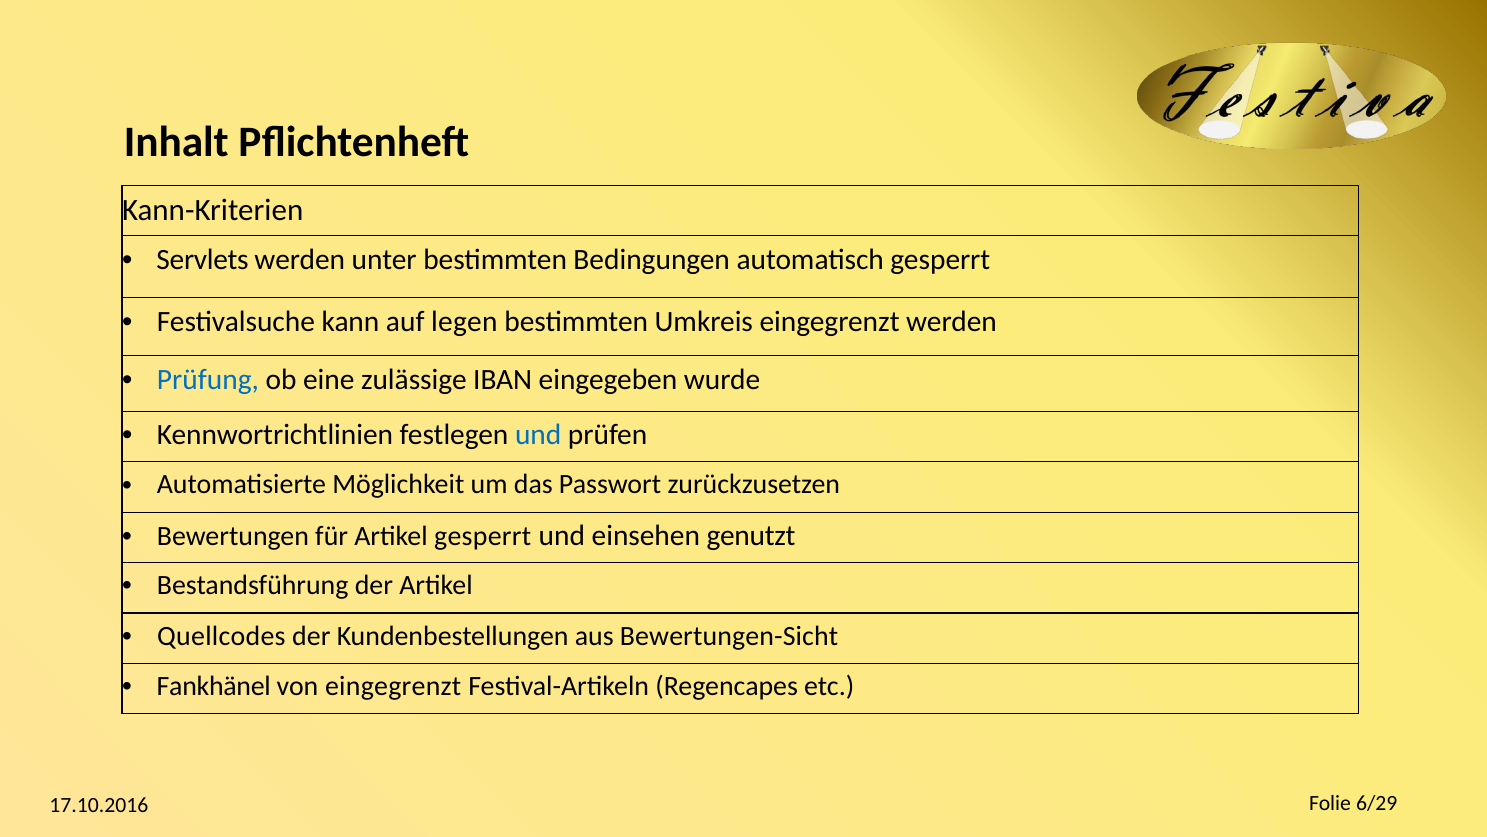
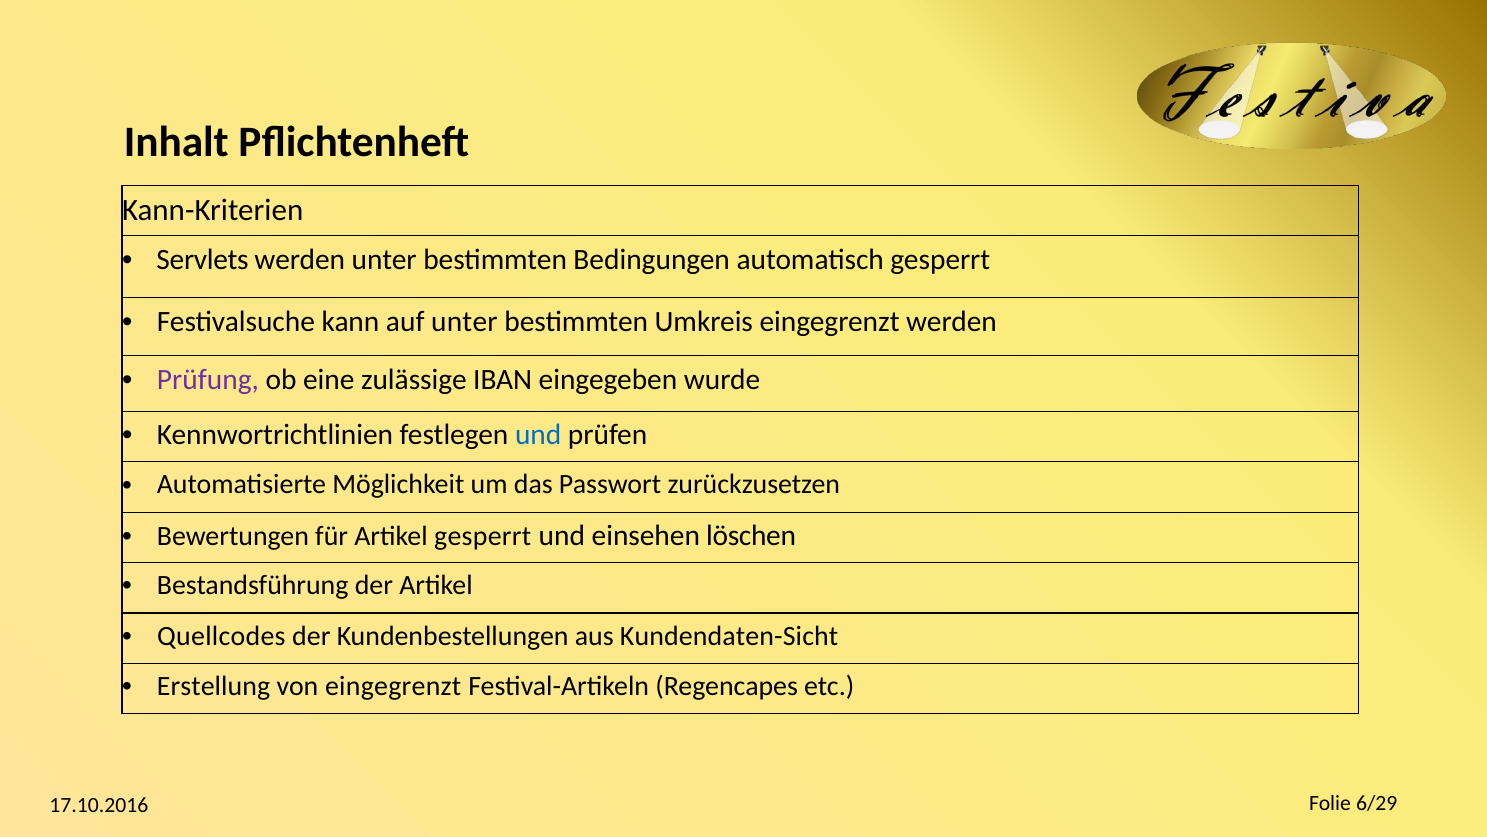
auf legen: legen -> unter (464, 321)
Prüfung colour: blue -> purple (208, 379)
genutzt: genutzt -> löschen (751, 536)
Bewertungen-Sicht: Bewertungen-Sicht -> Kundendaten-Sicht (729, 635)
Fankhänel: Fankhänel -> Erstellung (214, 686)
